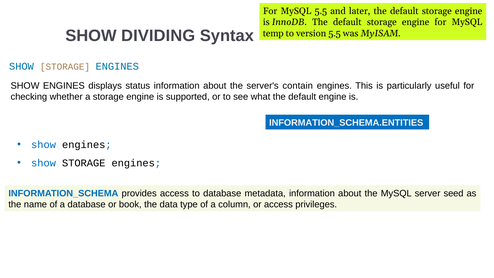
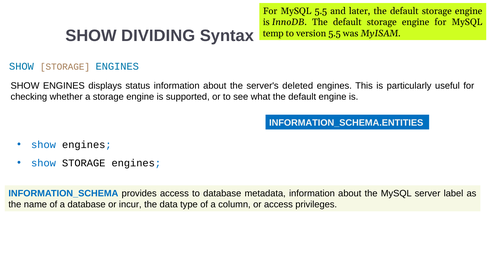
contain: contain -> deleted (298, 86)
seed: seed -> label (453, 193)
book: book -> incur (130, 204)
